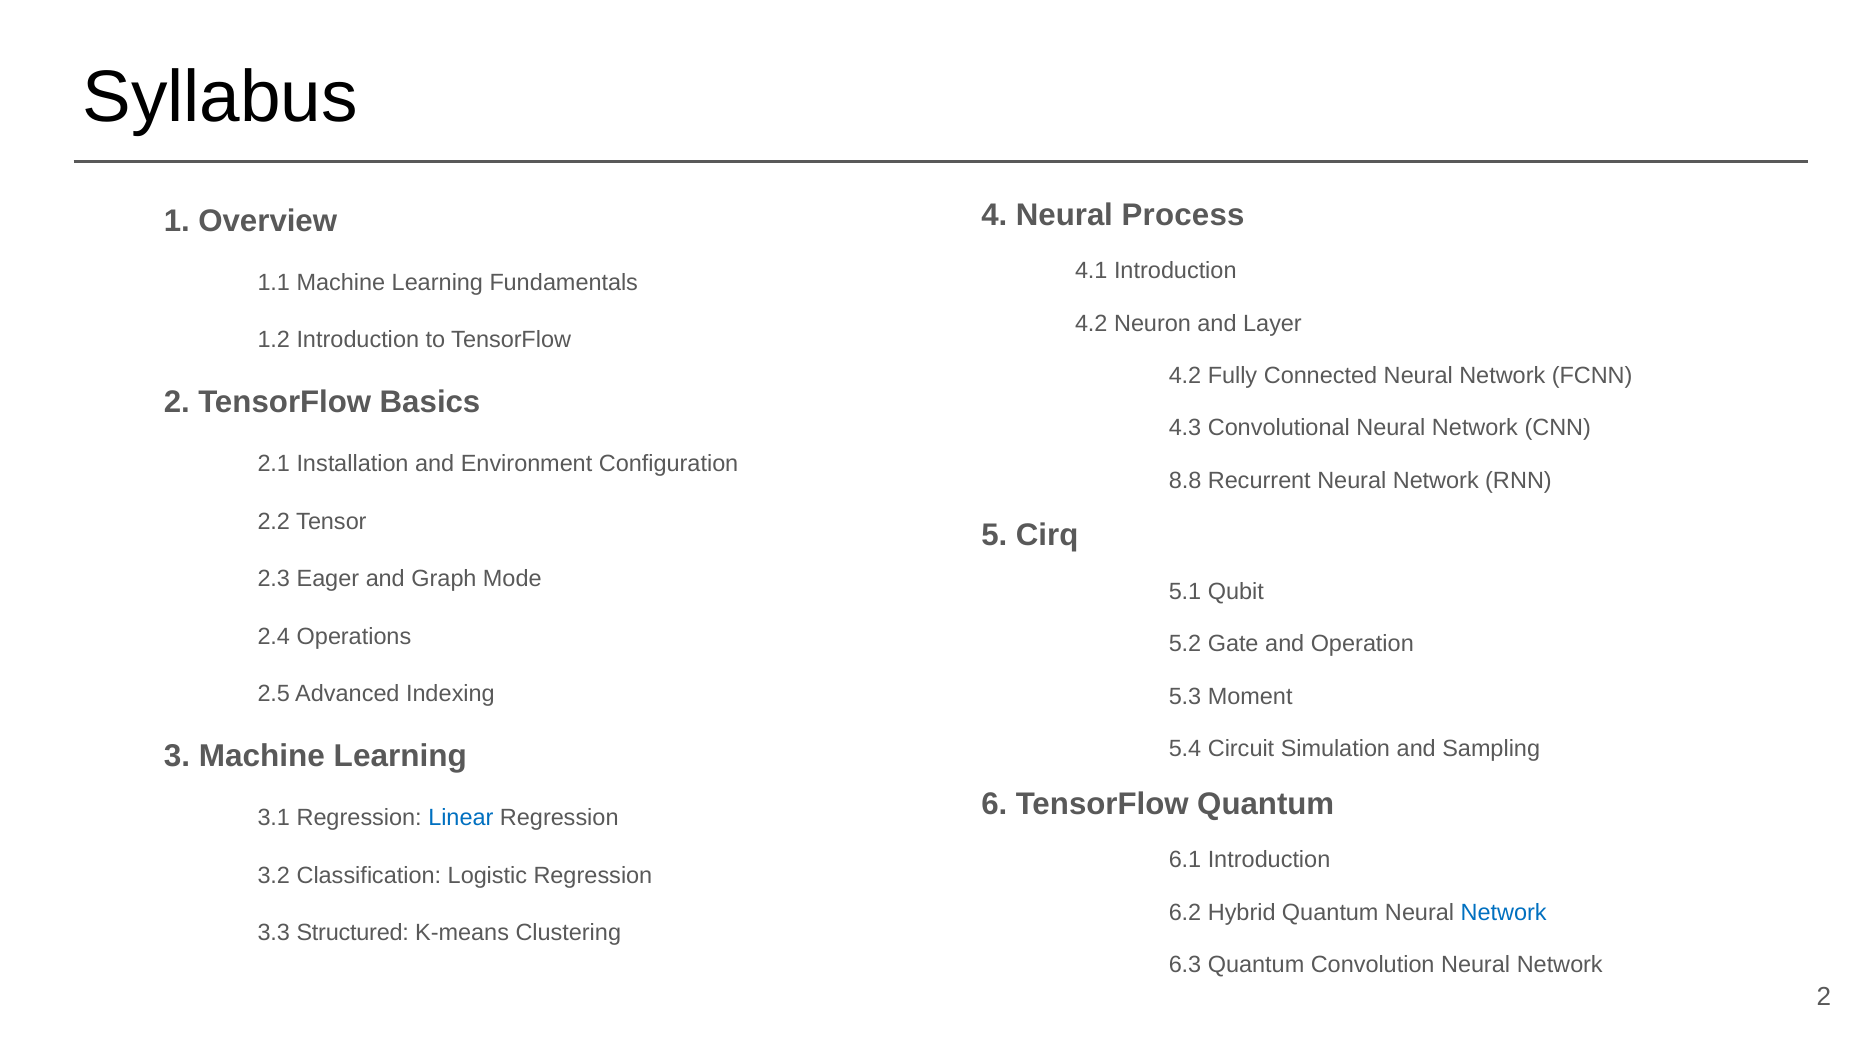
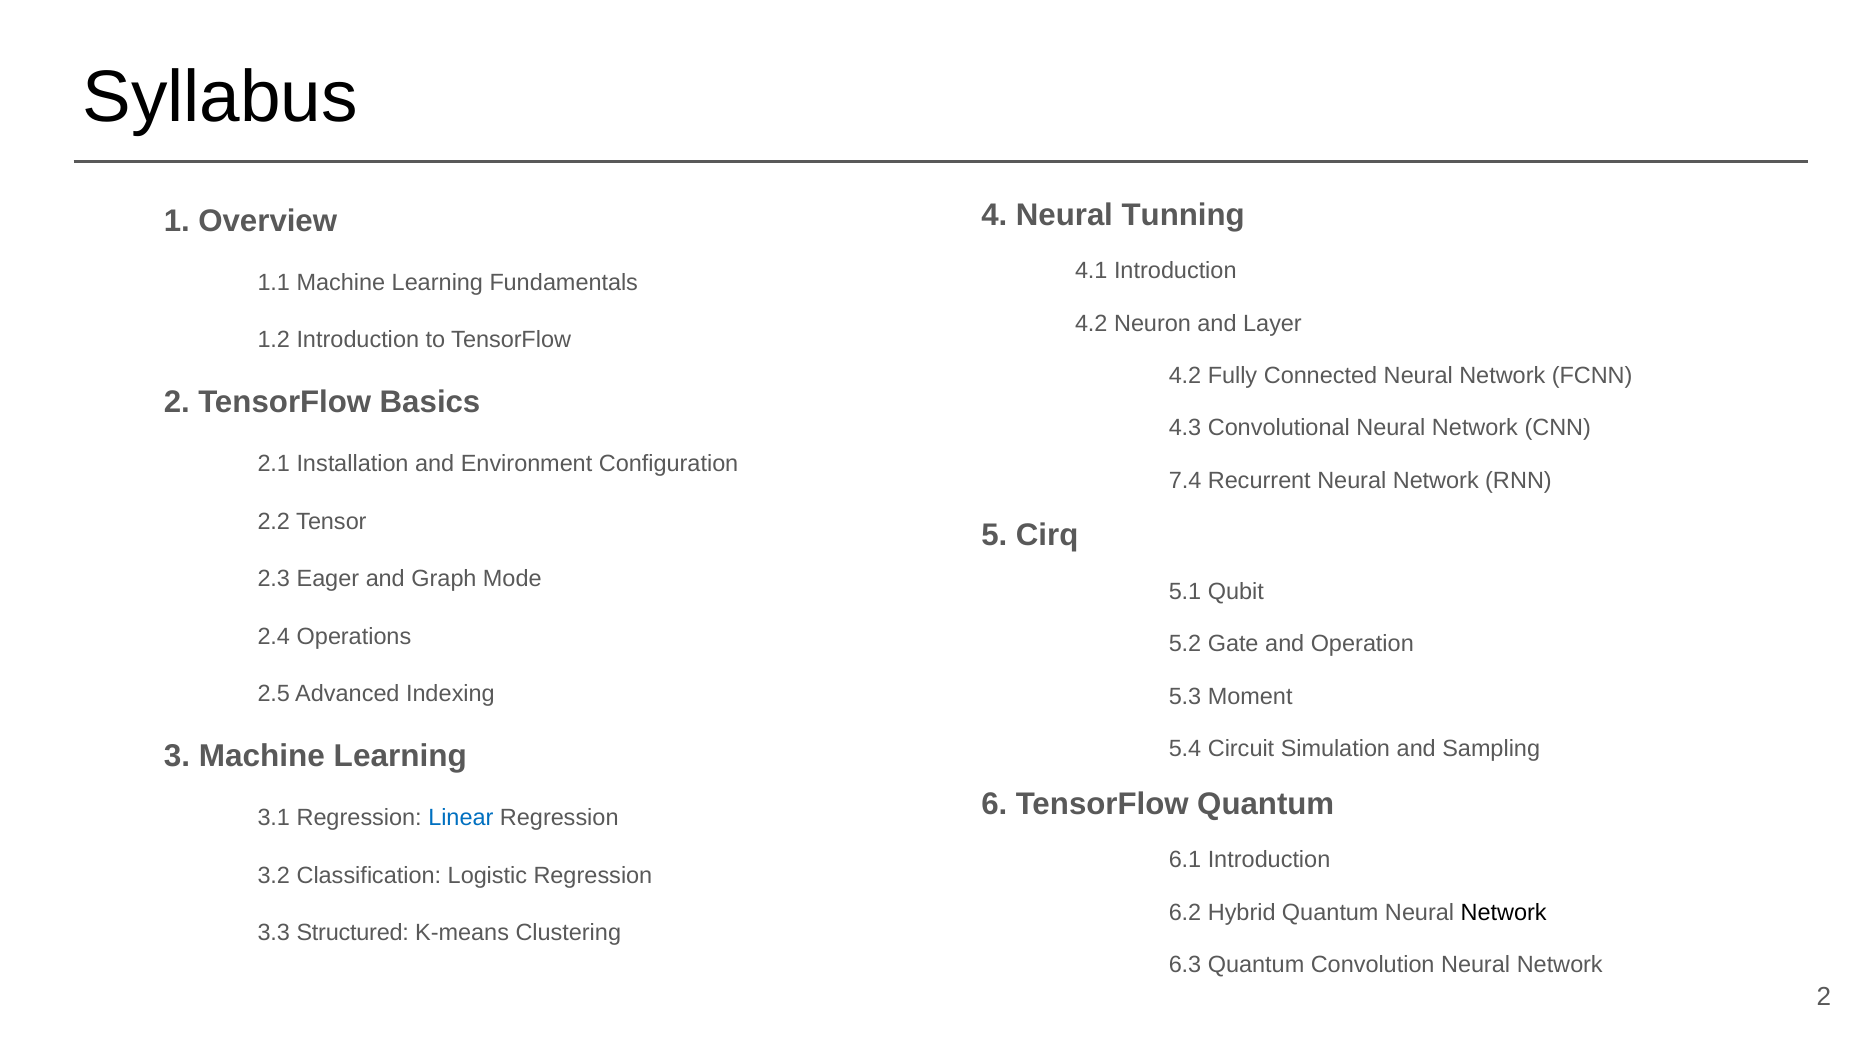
Process: Process -> Tunning (1183, 215)
8.8: 8.8 -> 7.4 (1185, 480)
Network colour: blue -> black (1504, 912)
